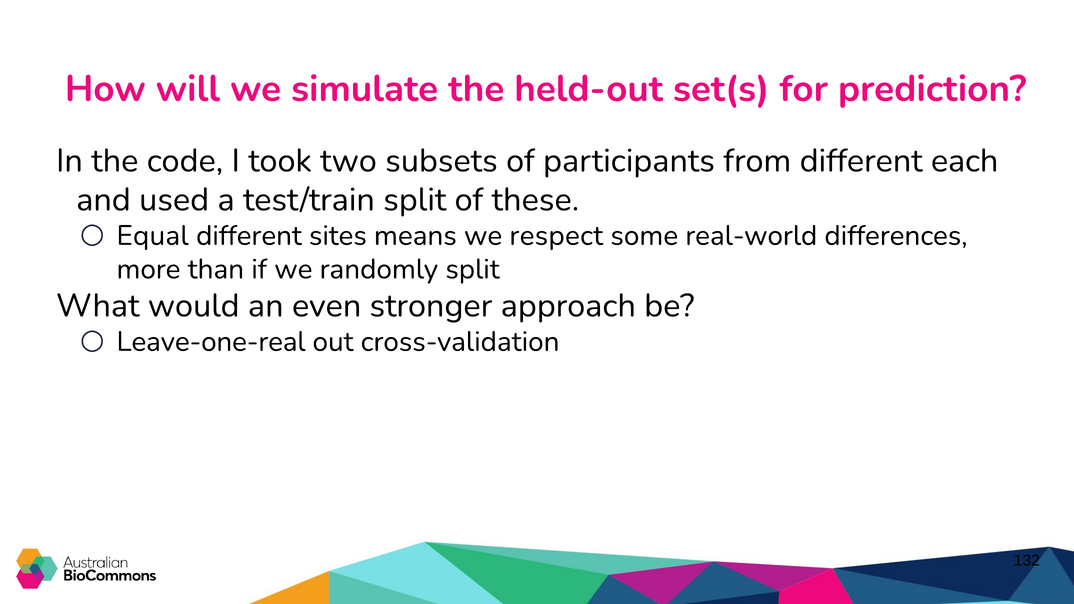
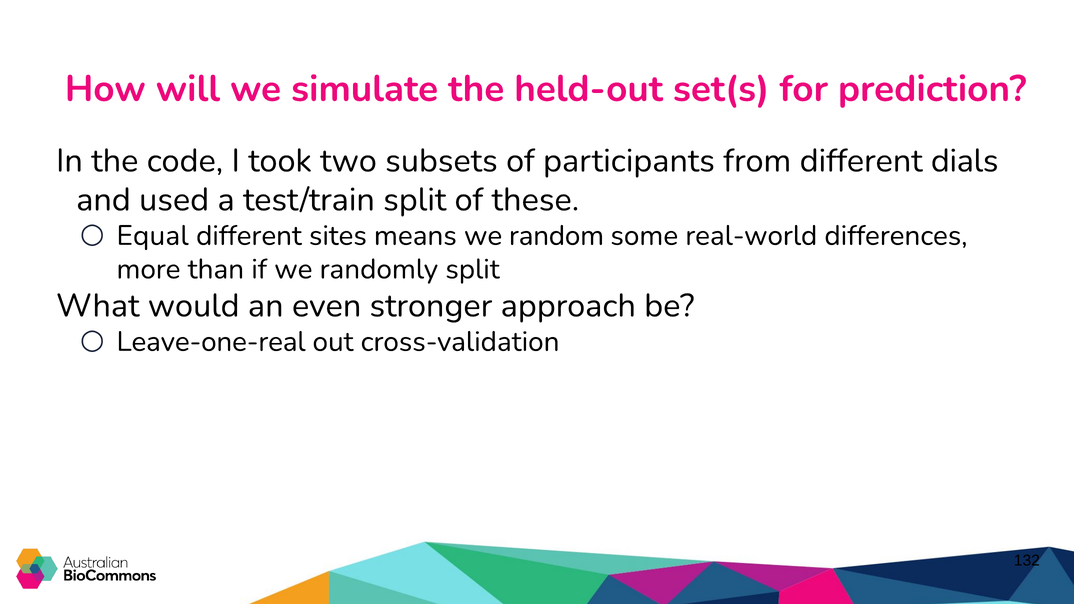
each: each -> dials (965, 161)
respect: respect -> random (556, 236)
